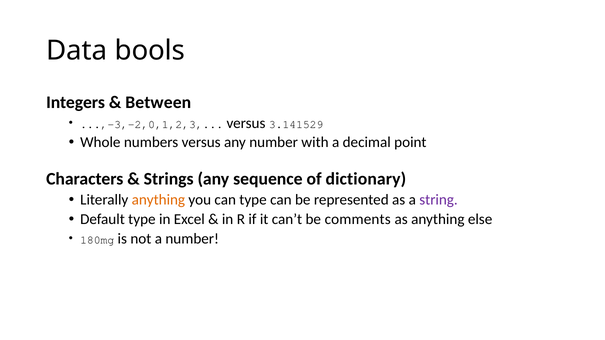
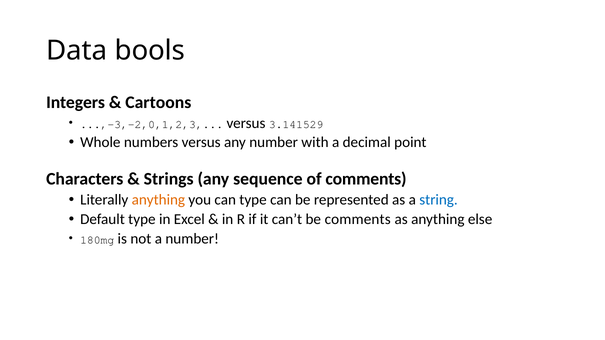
Between: Between -> Cartoons (158, 102)
of dictionary: dictionary -> comments (366, 179)
string colour: purple -> blue (439, 200)
